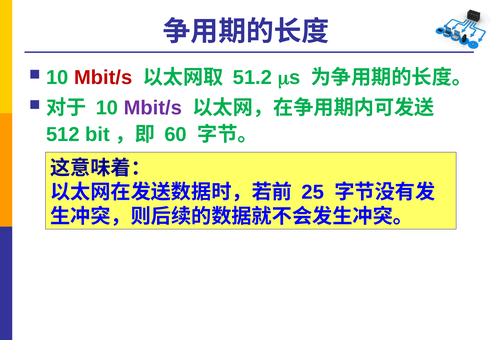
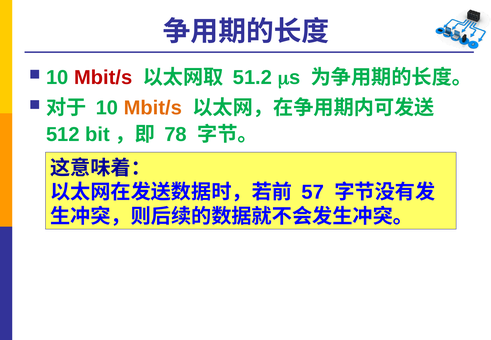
Mbit/s colour: purple -> orange (153, 108)
60: 60 -> 78 (176, 134)
25: 25 -> 57 (313, 192)
